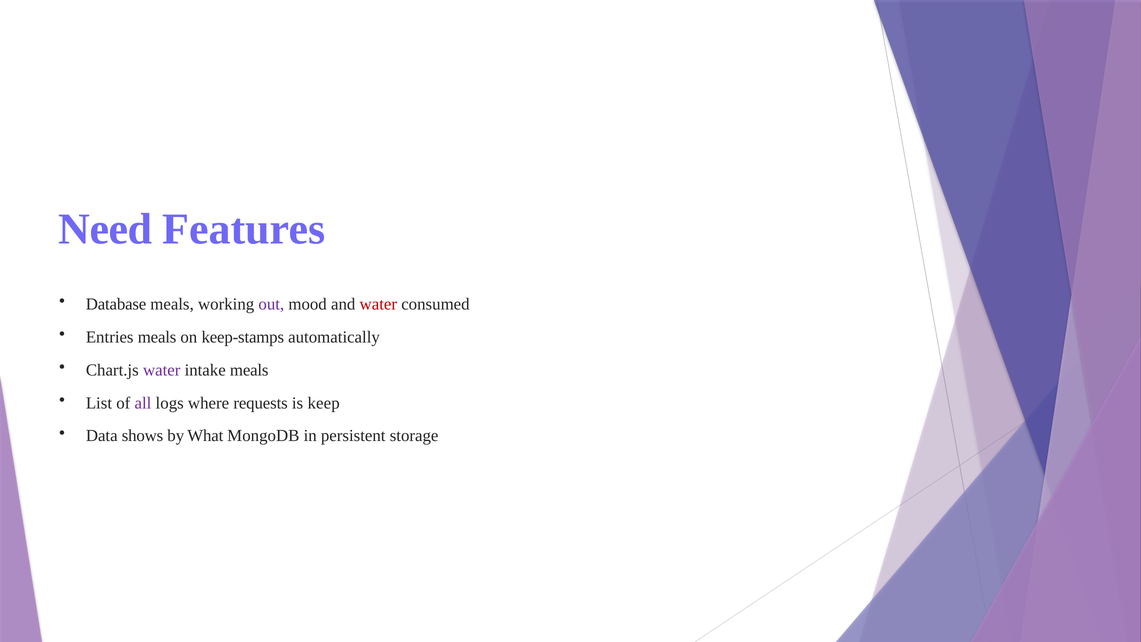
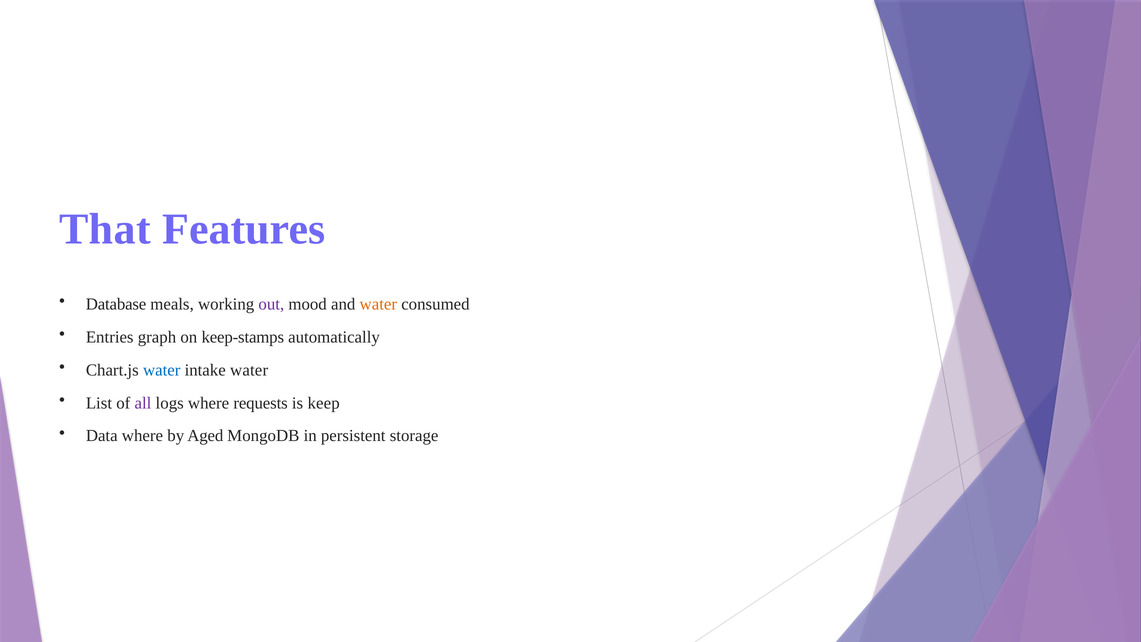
Need: Need -> That (105, 229)
water colour: red -> orange (378, 304)
Entries meals: meals -> graph (157, 337)
water colour: purple -> blue (162, 370)
intake meals: meals -> water (249, 370)
Data shows: shows -> where (142, 436)
What: What -> Aged (205, 436)
